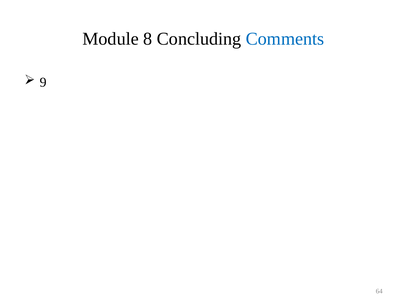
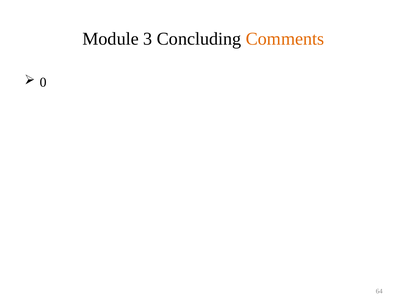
8: 8 -> 3 (148, 39)
Comments colour: blue -> orange (285, 39)
9: 9 -> 0 (43, 82)
